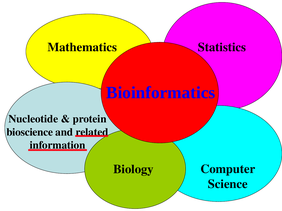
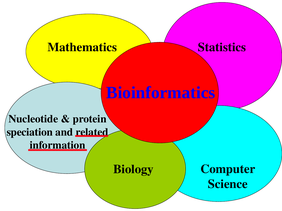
bioscience: bioscience -> speciation (30, 132)
